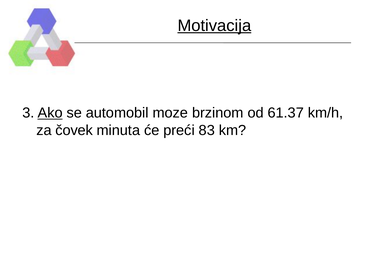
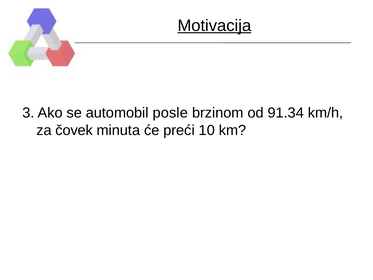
Ako underline: present -> none (50, 113)
moze: moze -> posle (170, 113)
61.37: 61.37 -> 91.34 (286, 113)
83: 83 -> 10 (207, 130)
